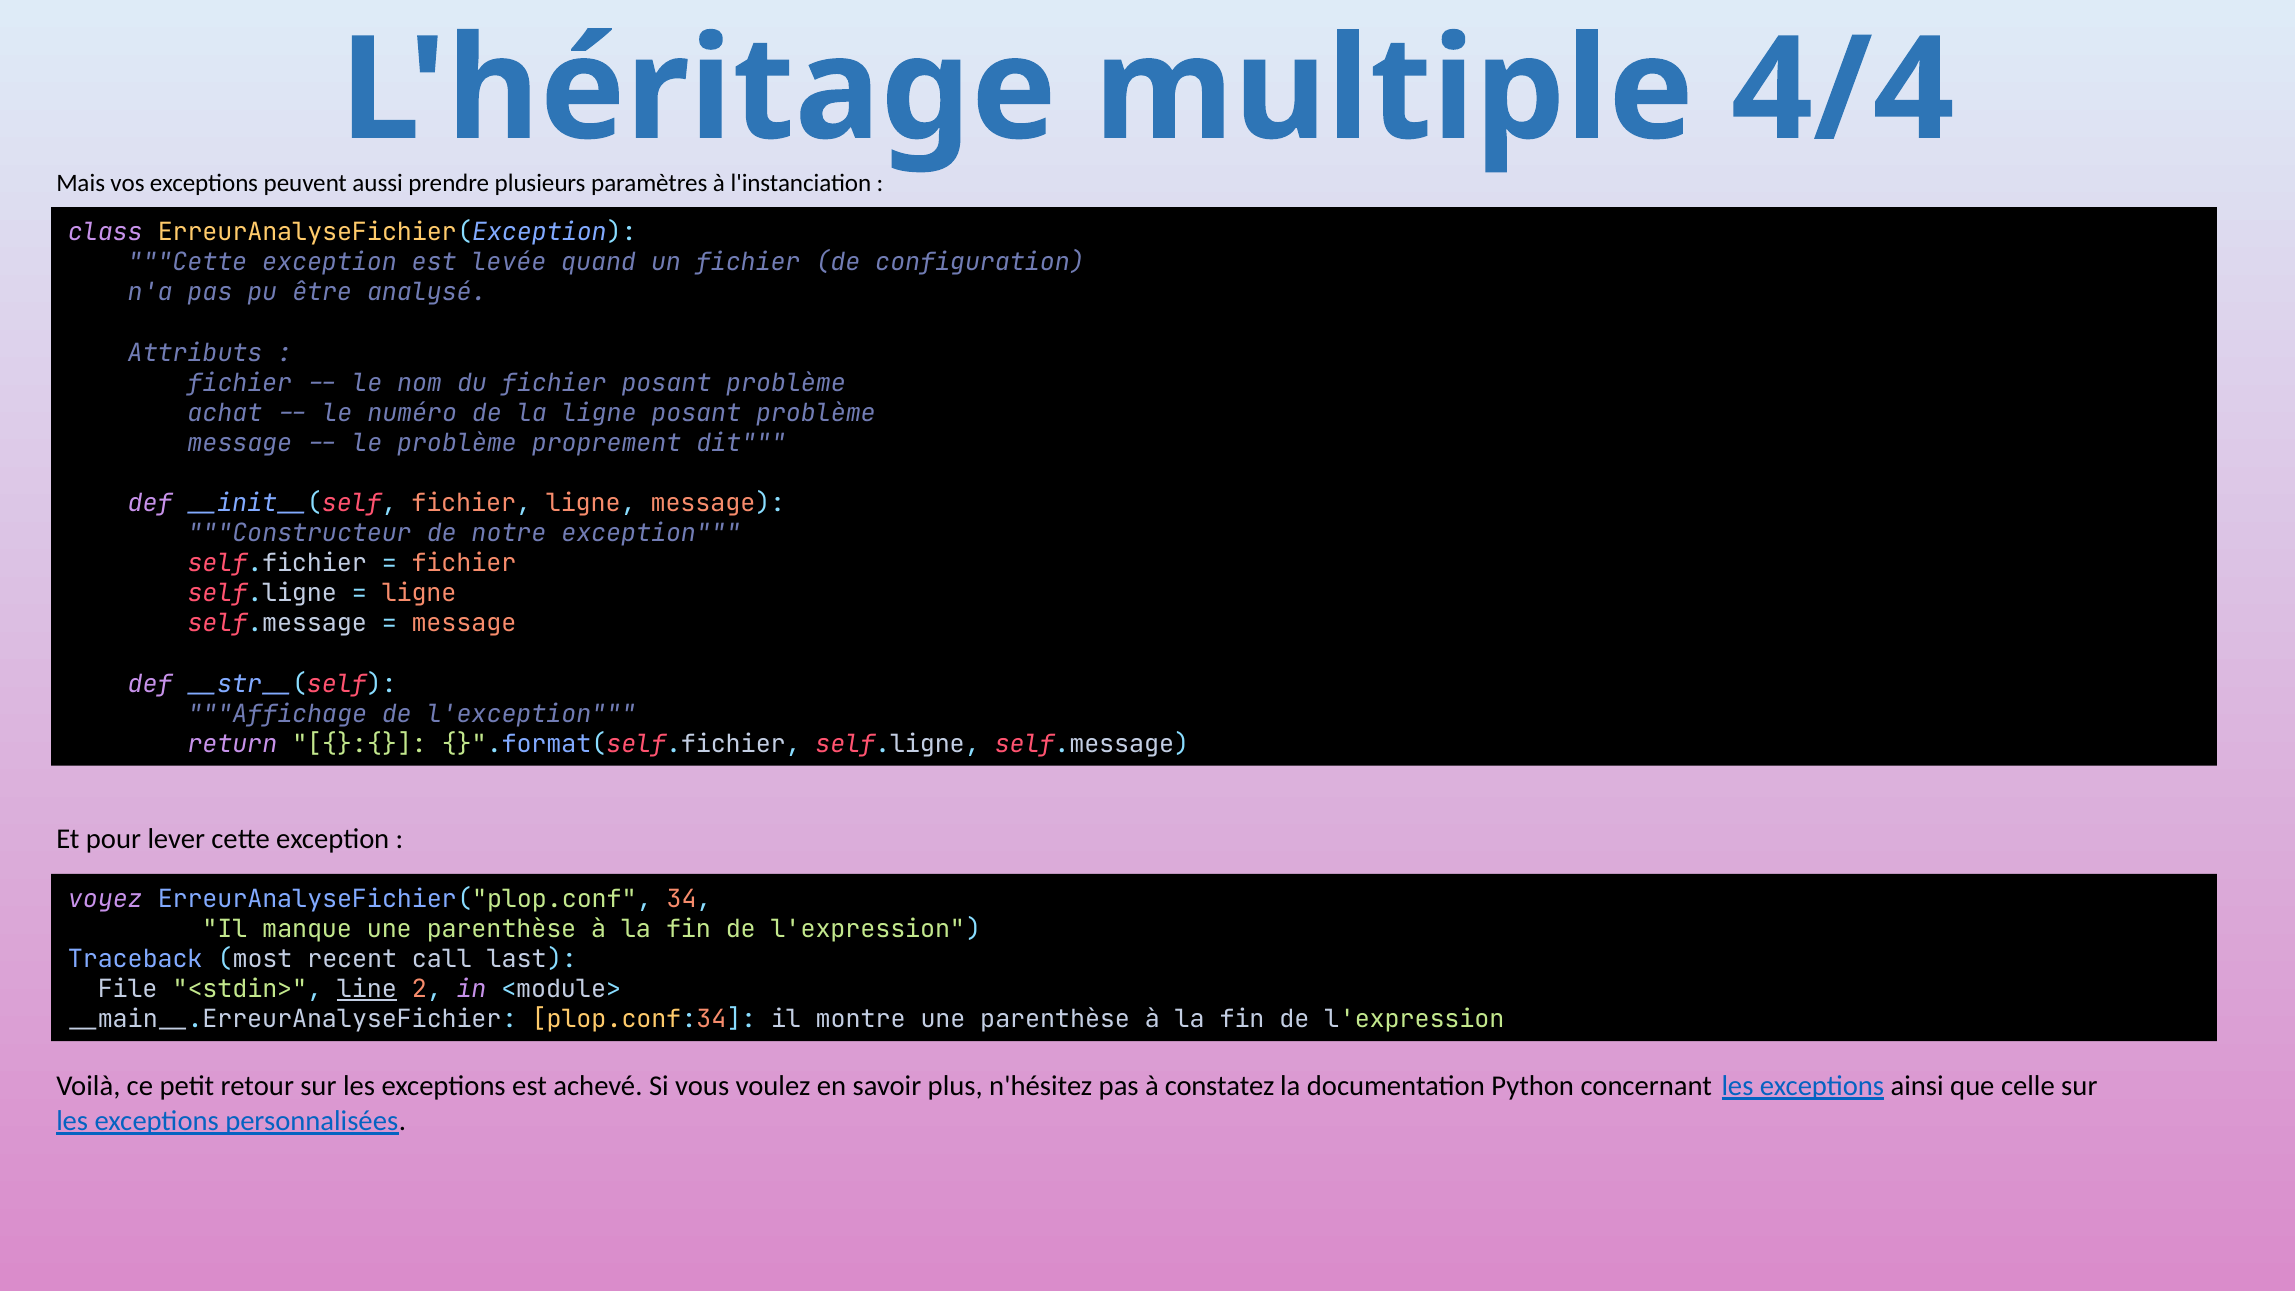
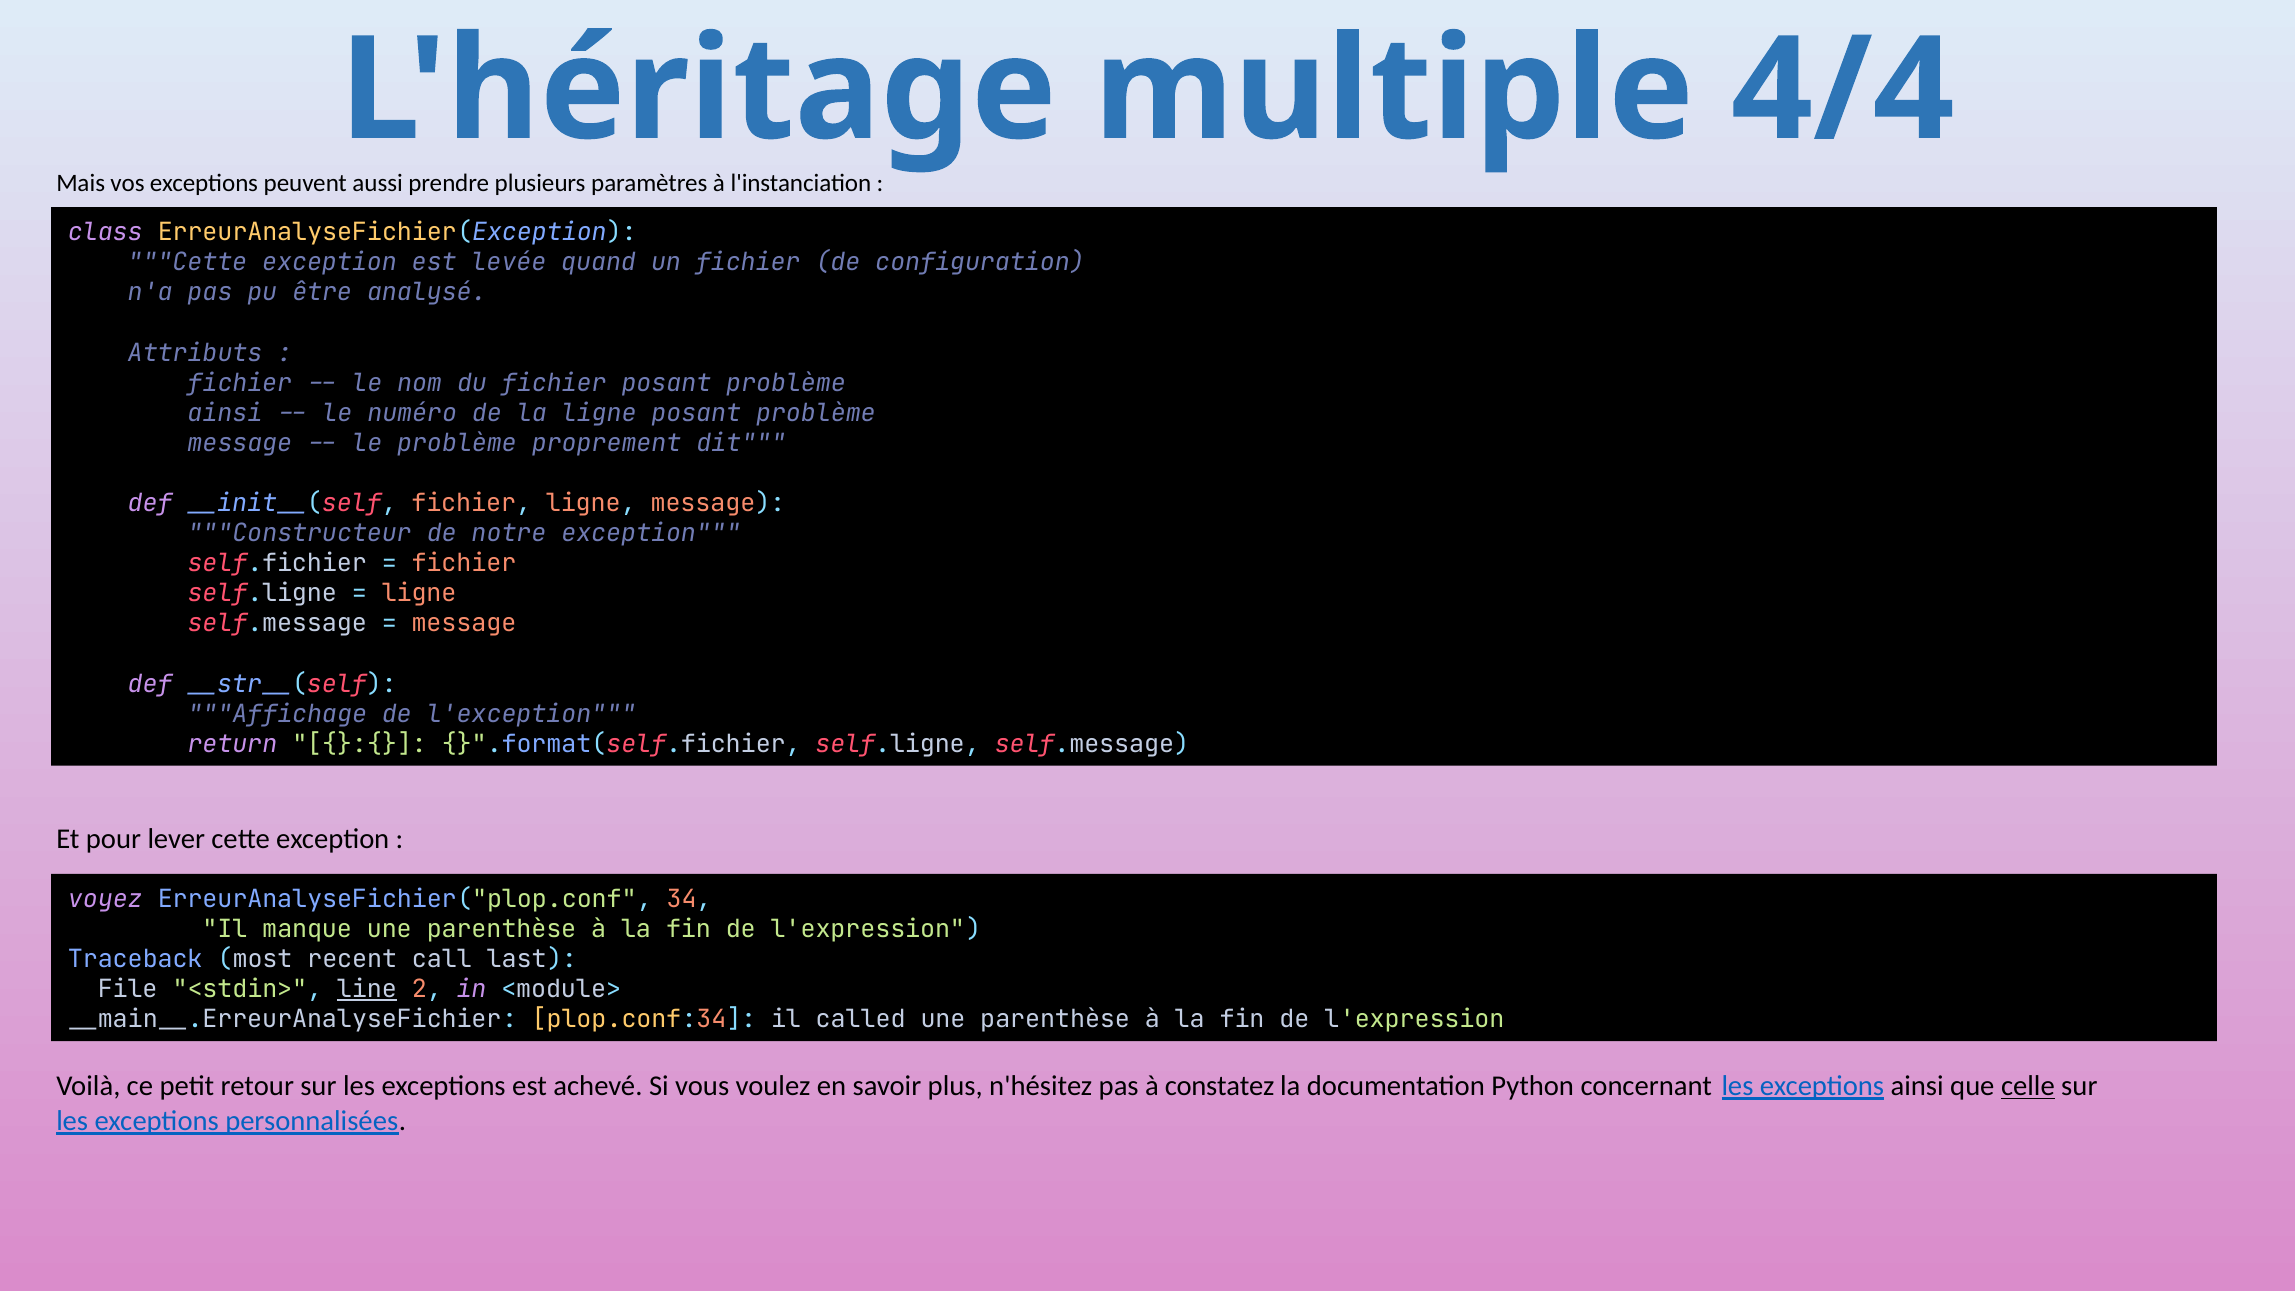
achat: achat -> ainsi (225, 413)
montre: montre -> called (861, 1019)
celle underline: none -> present (2028, 1086)
